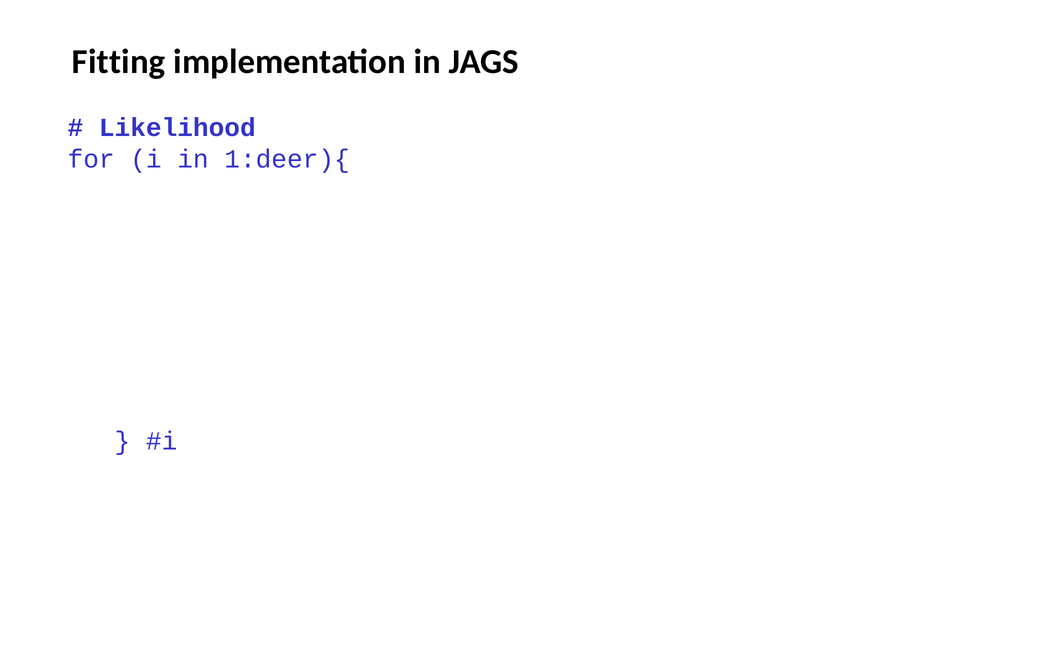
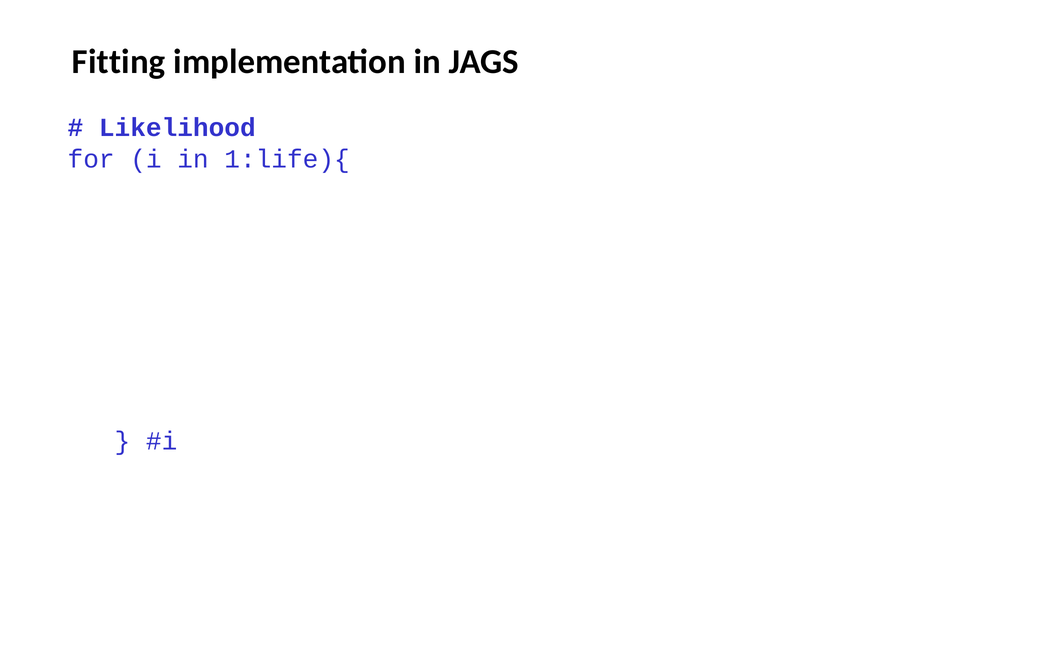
1:deer){: 1:deer){ -> 1:life){ (287, 159)
